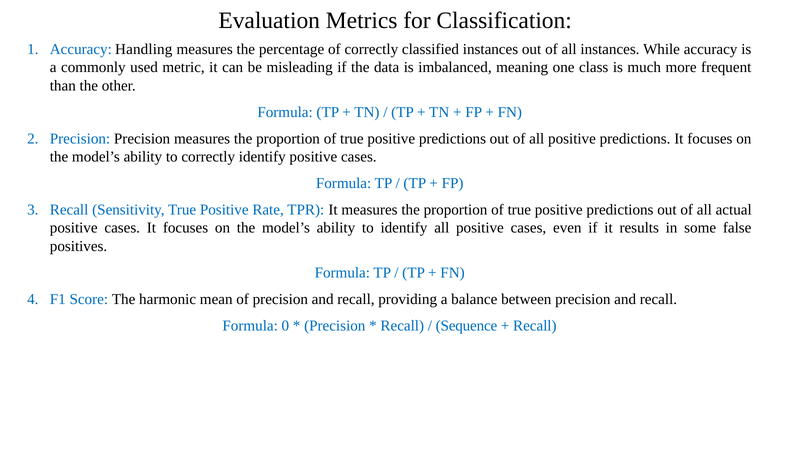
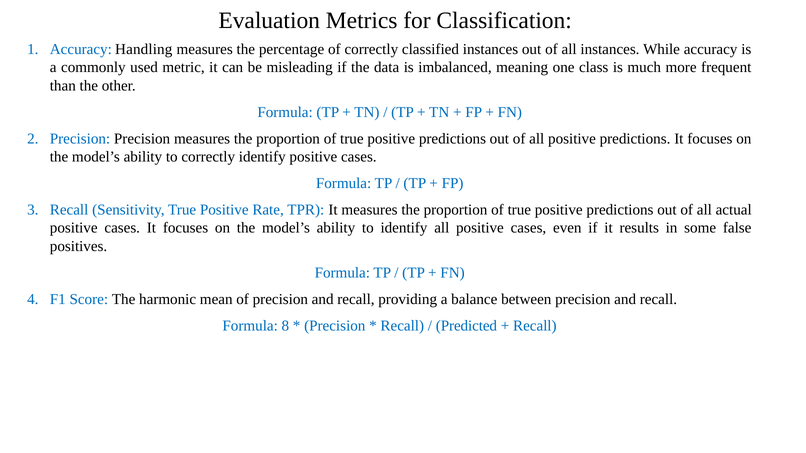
0: 0 -> 8 (285, 326)
Sequence: Sequence -> Predicted (466, 326)
